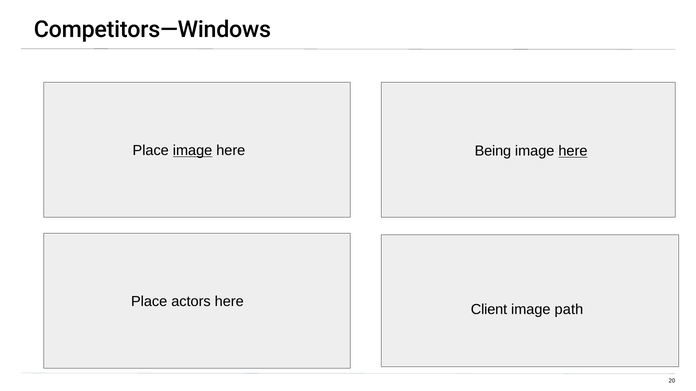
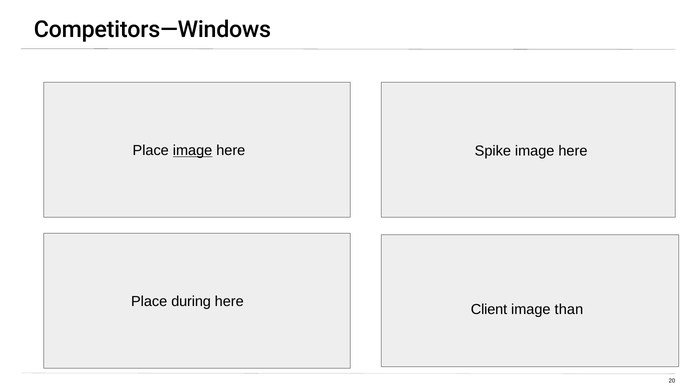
Being: Being -> Spike (493, 151)
here underline: present -> none (573, 151)
actors: actors -> during (191, 302)
path: path -> than (569, 310)
